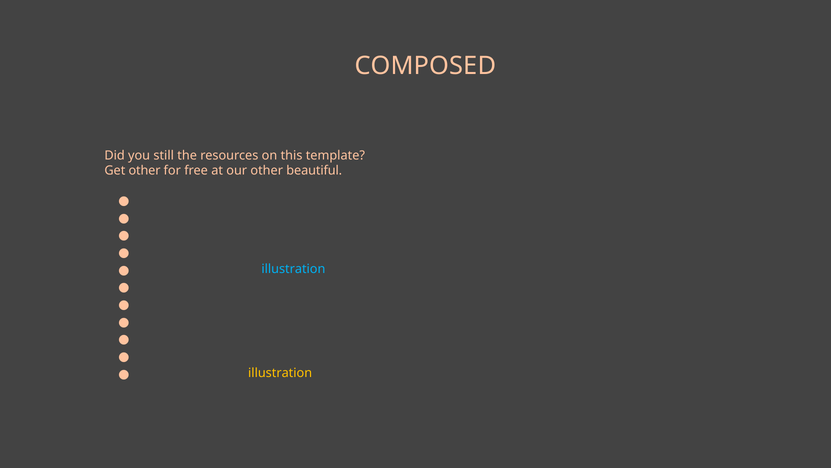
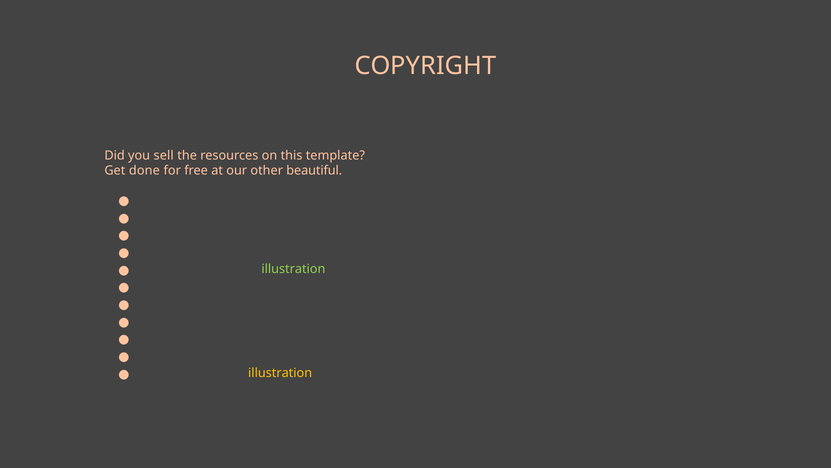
COMPOSED: COMPOSED -> COPYRIGHT (425, 66)
still: still -> sell (164, 155)
Get other: other -> done (144, 170)
illustration colour: light blue -> light green (293, 269)
